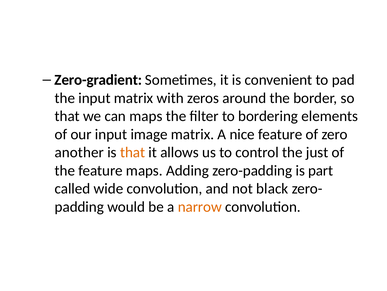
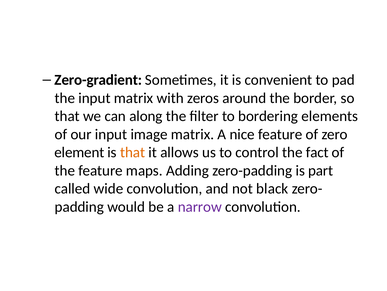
can maps: maps -> along (146, 116)
another: another -> element (79, 152)
just: just -> fact (317, 152)
narrow colour: orange -> purple (200, 206)
